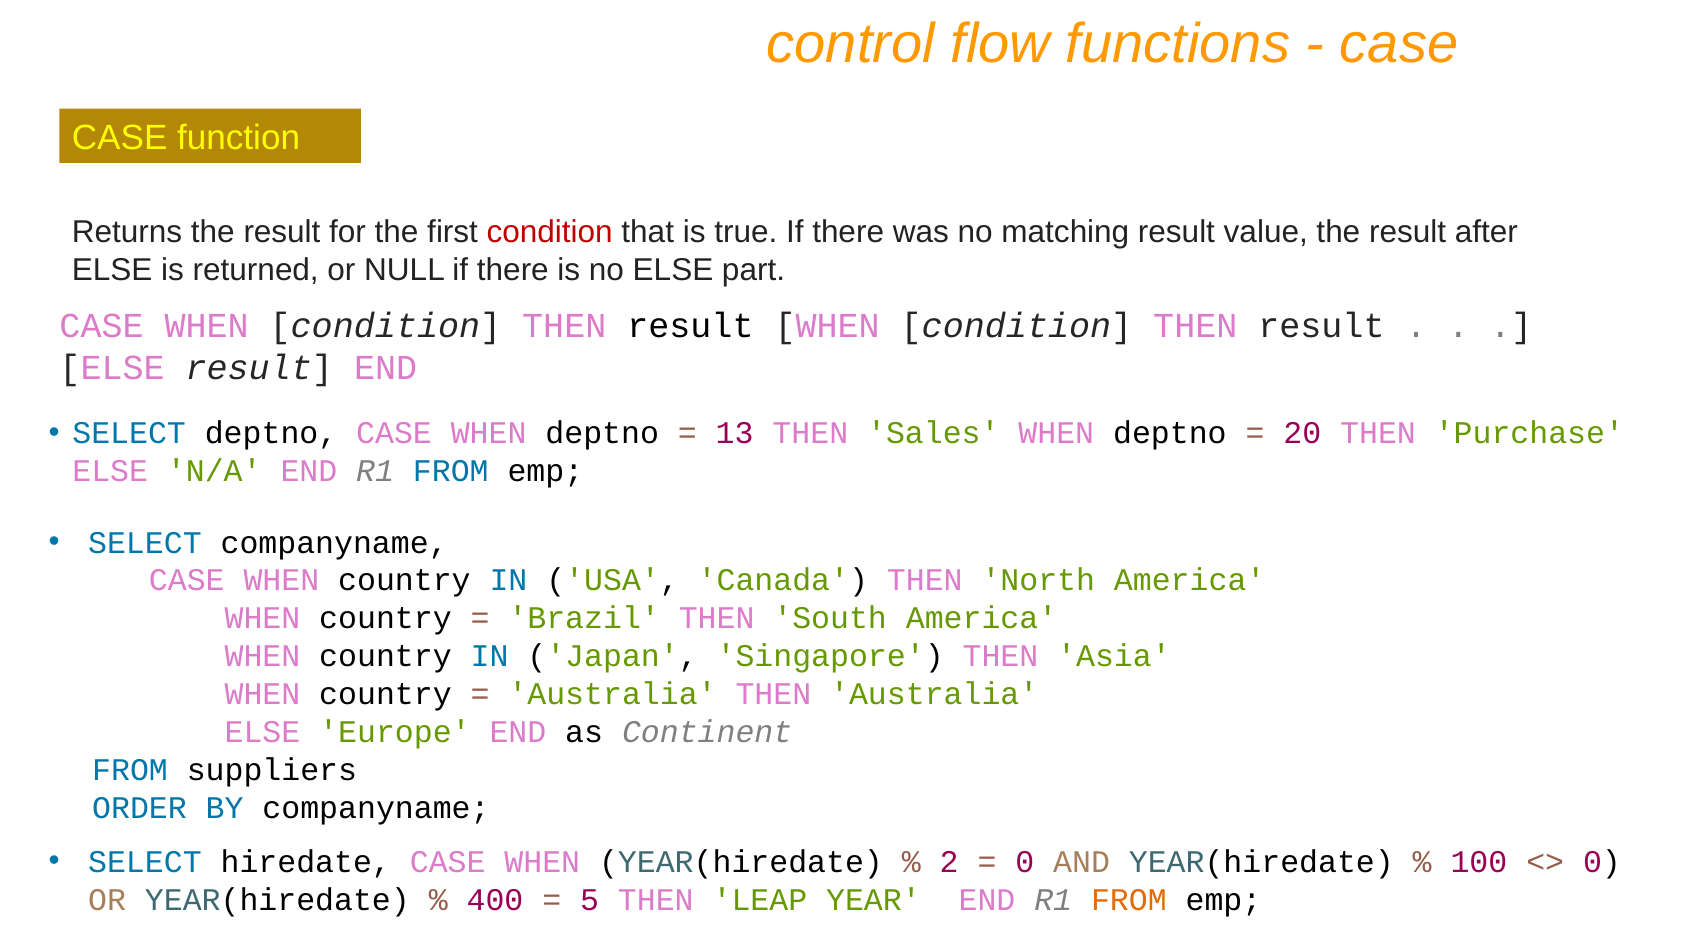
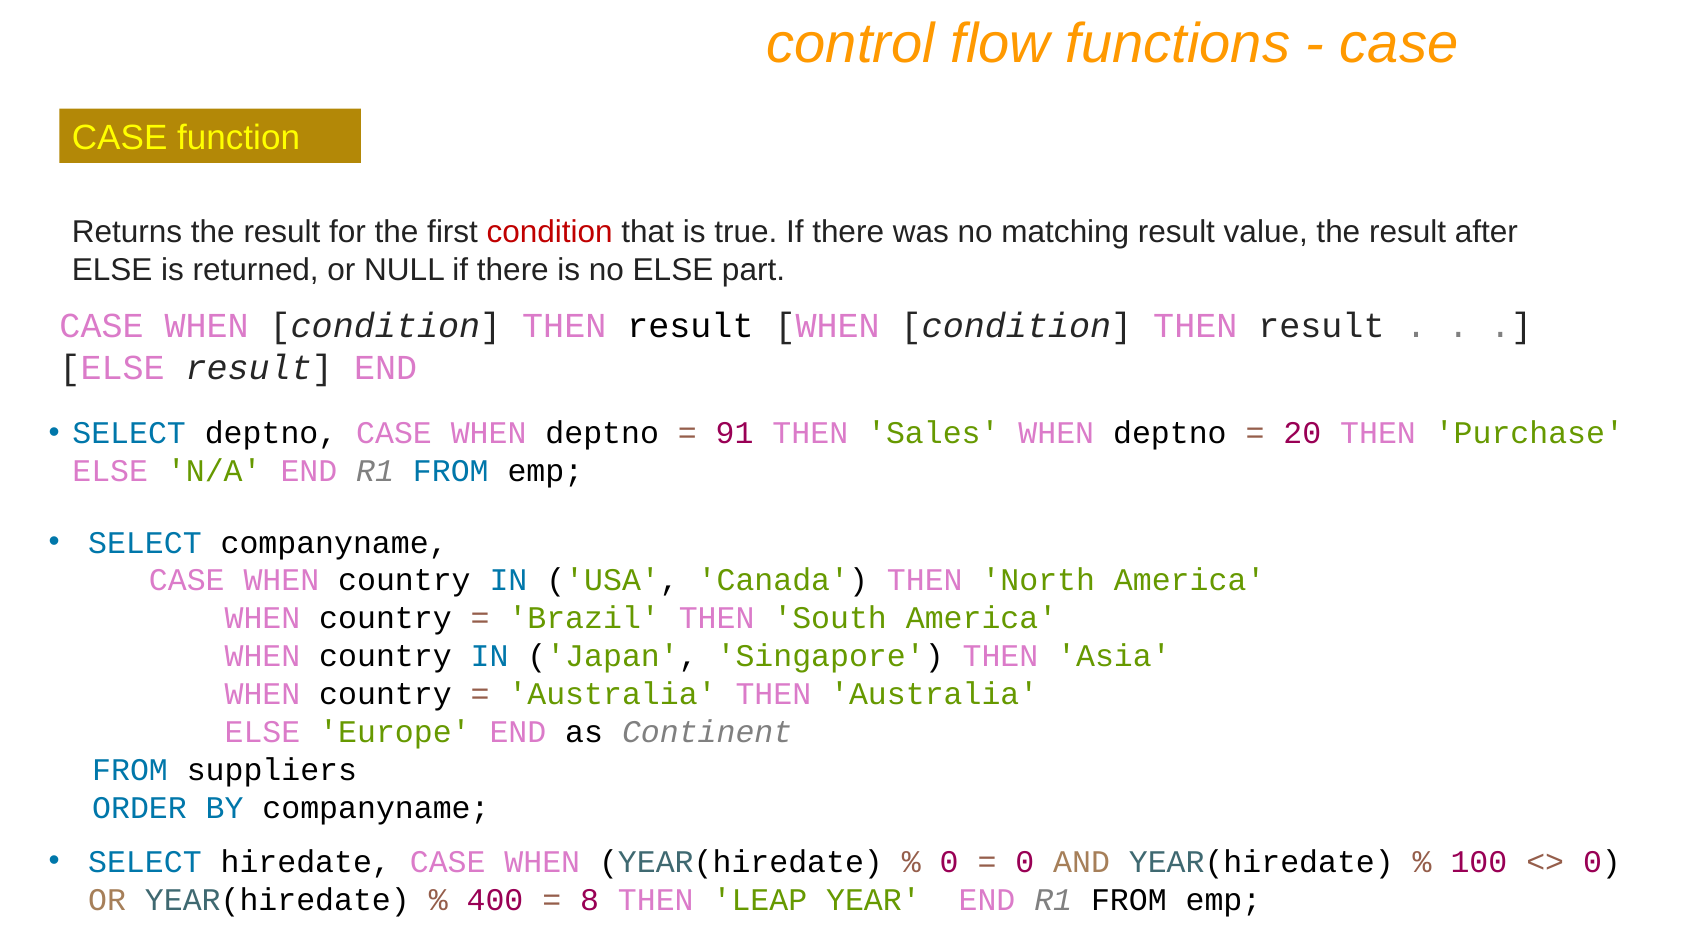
13: 13 -> 91 (735, 434)
2: 2 -> 0 (949, 862)
5: 5 -> 8 (590, 900)
FROM colour: orange -> black (1129, 900)
